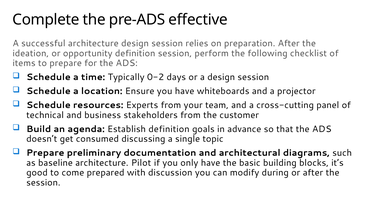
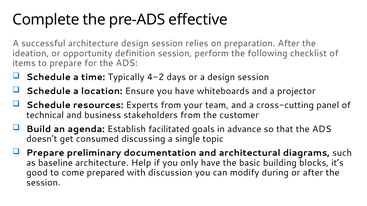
0-2: 0-2 -> 4-2 (156, 77)
Establish definition: definition -> facilitated (169, 129)
Pilot: Pilot -> Help (141, 163)
